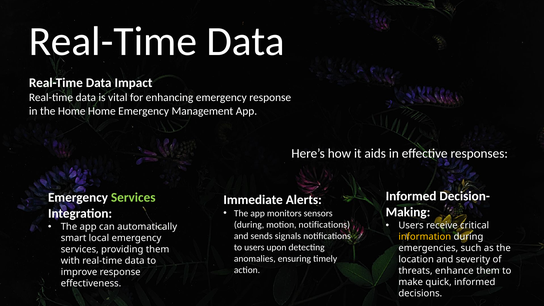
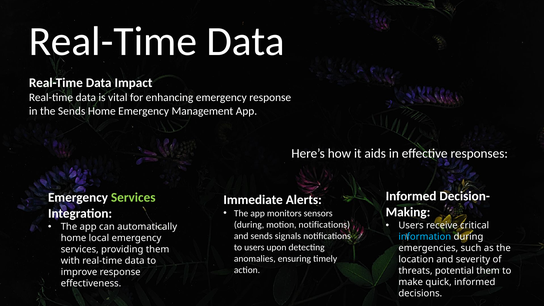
the Home: Home -> Sends (72, 111)
information colour: yellow -> light blue (425, 237)
smart: smart -> home (74, 238)
enhance: enhance -> potential (454, 271)
